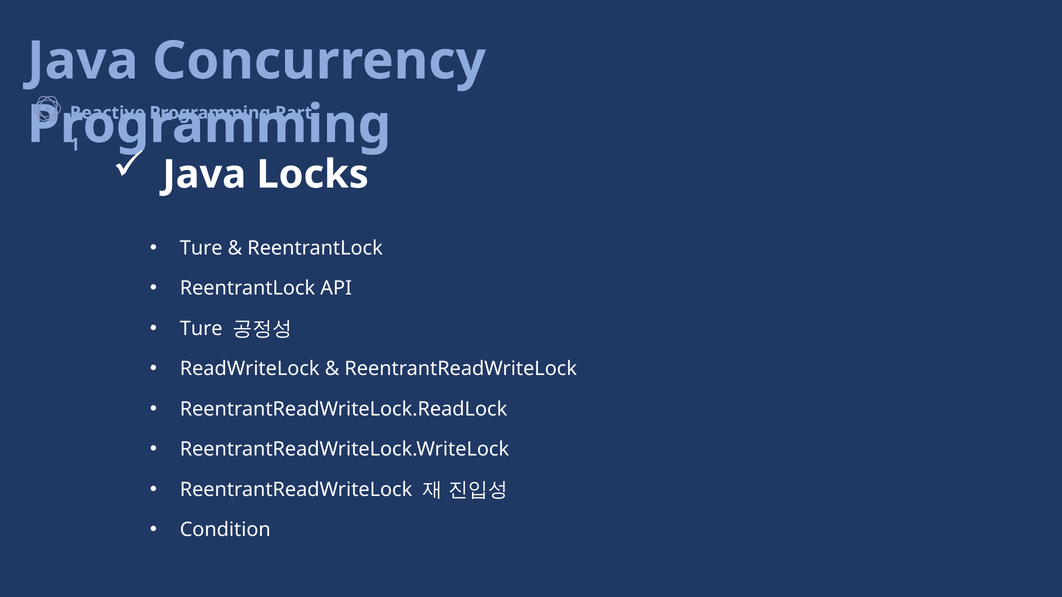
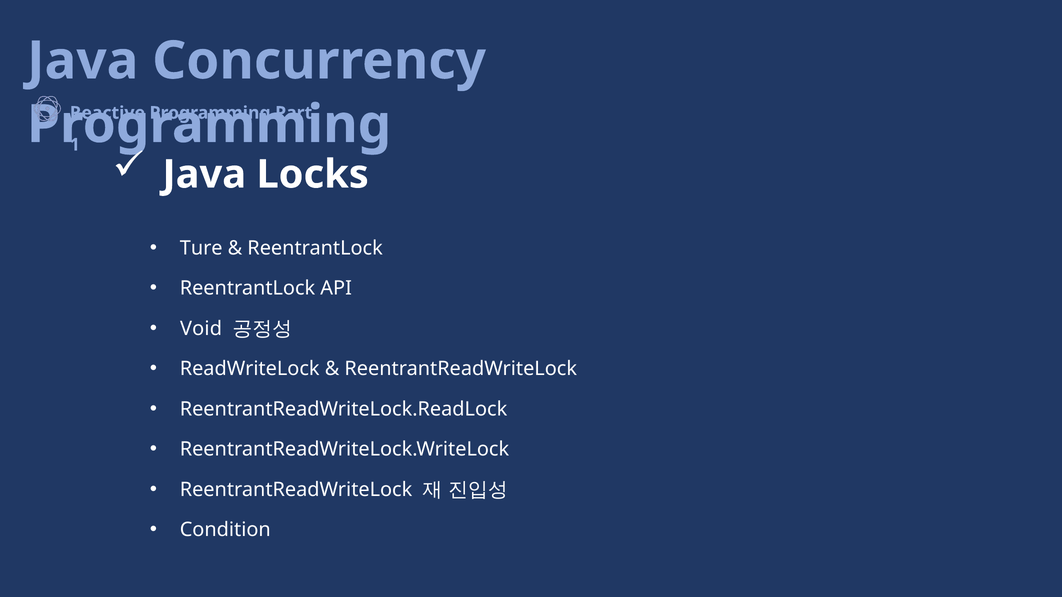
Ture: Ture -> Void (201, 329)
